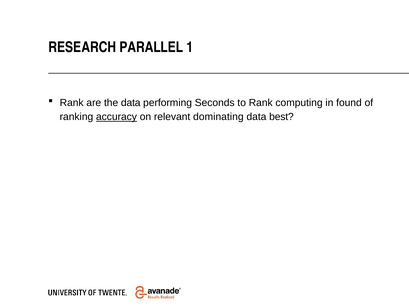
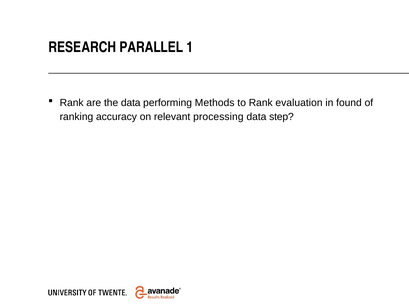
Seconds: Seconds -> Methods (215, 103)
computing: computing -> evaluation (299, 103)
accuracy underline: present -> none (116, 117)
dominating: dominating -> processing (218, 117)
best: best -> step (281, 117)
